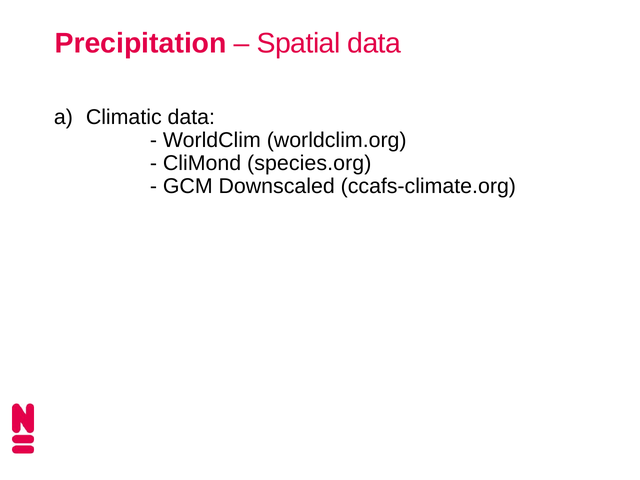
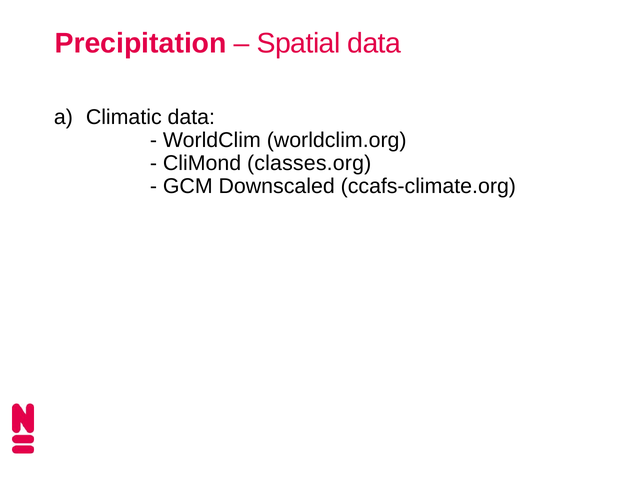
species.org: species.org -> classes.org (309, 163)
